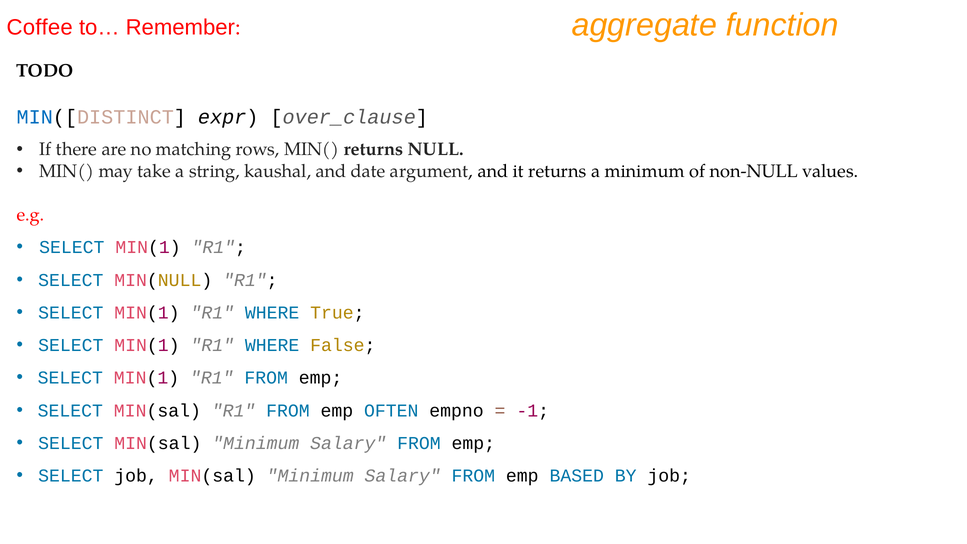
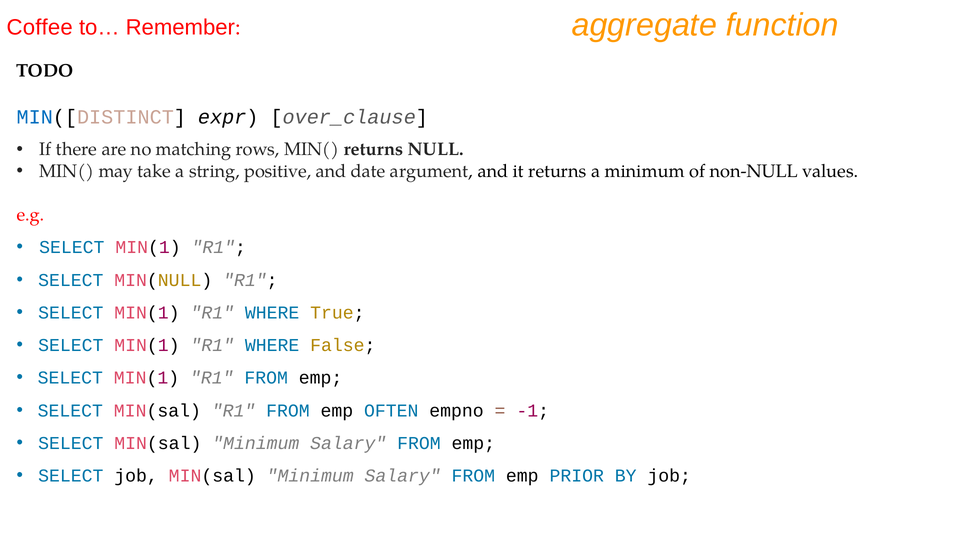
kaushal: kaushal -> positive (278, 171)
BASED: BASED -> PRIOR (577, 476)
